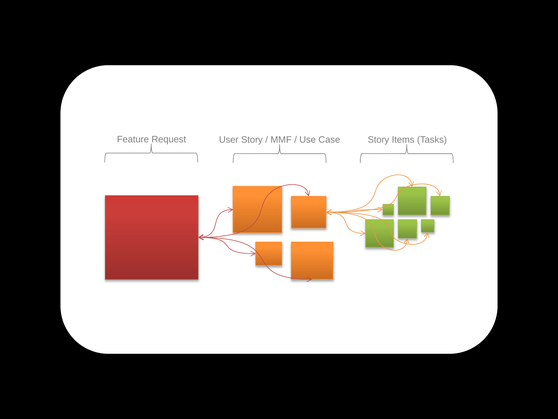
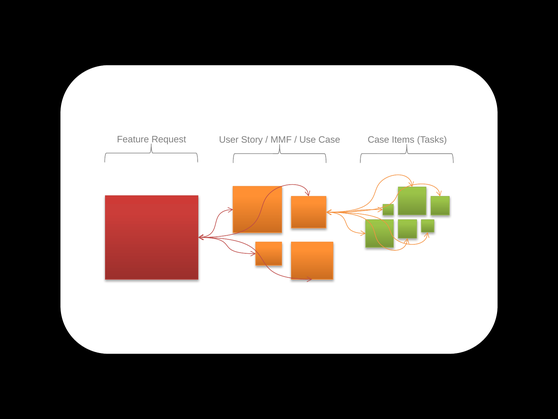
Story: Story -> Case (378, 140)
